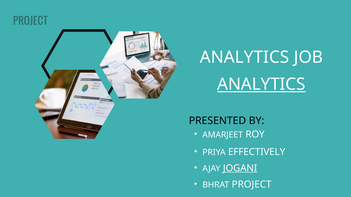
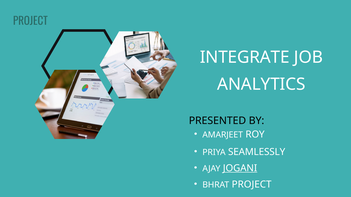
ANALYTICS: ANALYTICS -> INTEGRATE (245, 57)
ANALYTICS underline: present -> none (261, 85)
EFFECTIVELY: EFFECTIVELY -> SEAMLESSLY (257, 152)
